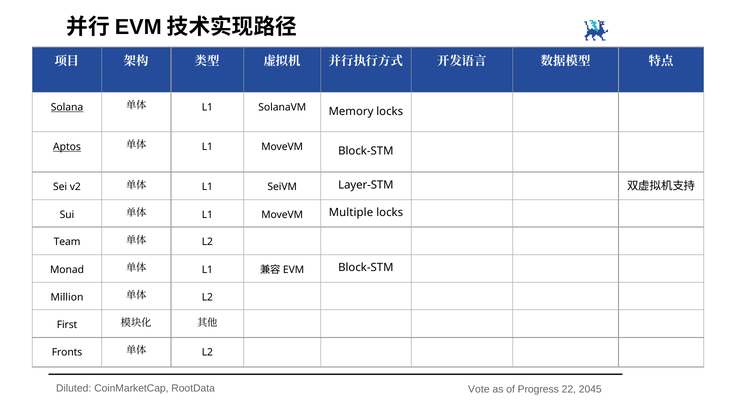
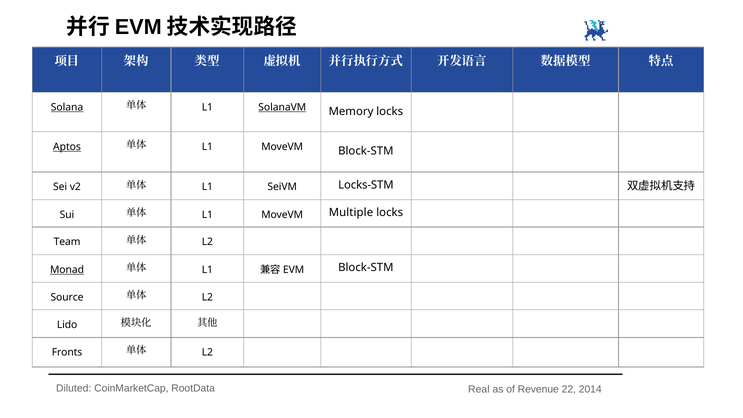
SolanaVM underline: none -> present (282, 107)
Layer-STM: Layer-STM -> Locks-STM (366, 185)
Monad underline: none -> present (67, 270)
Million: Million -> Source (67, 297)
First: First -> Lido (67, 325)
Vote: Vote -> Real (479, 389)
Progress: Progress -> Revenue (538, 389)
2045: 2045 -> 2014 (590, 389)
